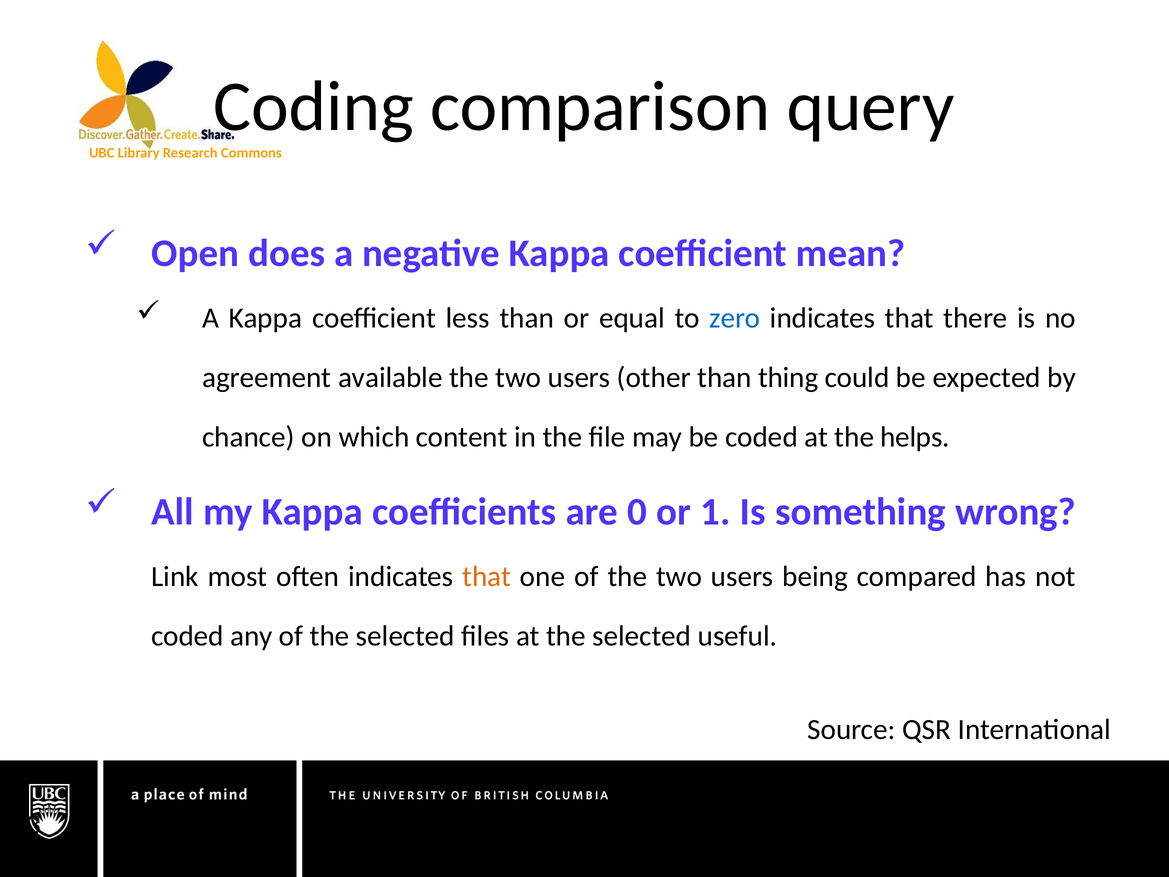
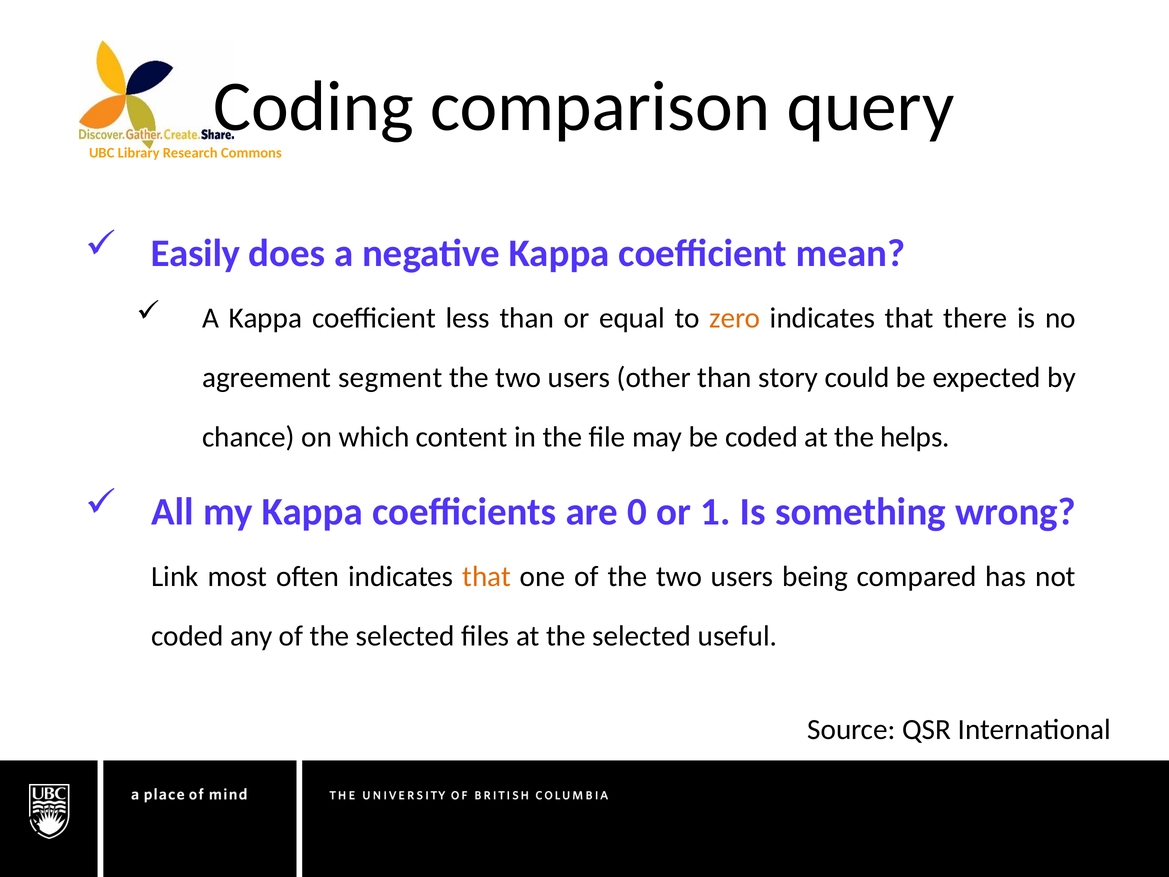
Open: Open -> Easily (196, 253)
zero colour: blue -> orange (735, 318)
available: available -> segment (390, 378)
thing: thing -> story (788, 378)
